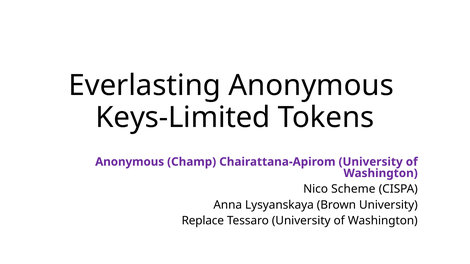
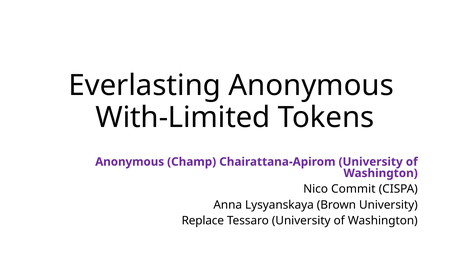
Keys-Limited: Keys-Limited -> With-Limited (183, 117)
Scheme: Scheme -> Commit (353, 189)
